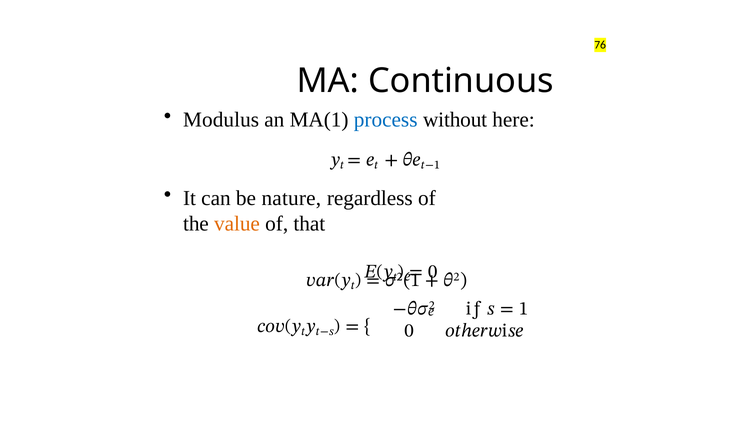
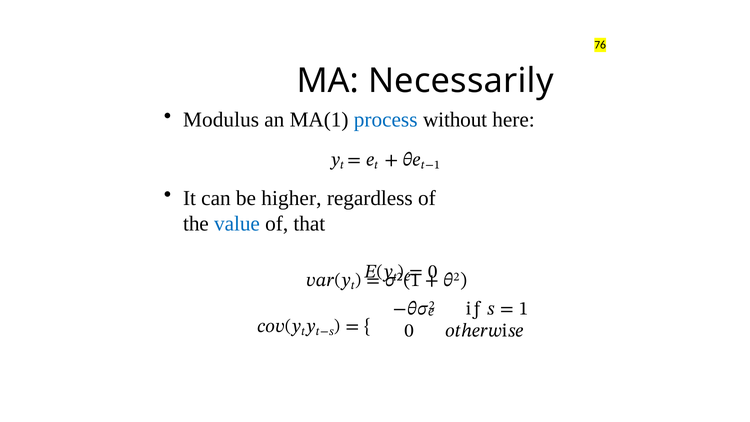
Continuous: Continuous -> Necessarily (461, 81)
nature: nature -> higher (291, 198)
value colour: orange -> blue (237, 224)
